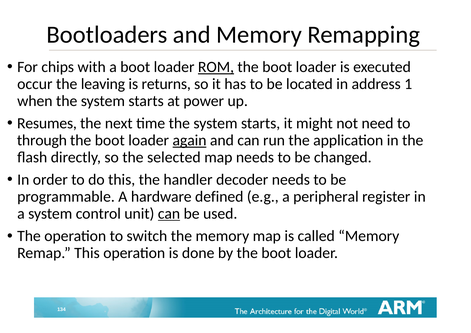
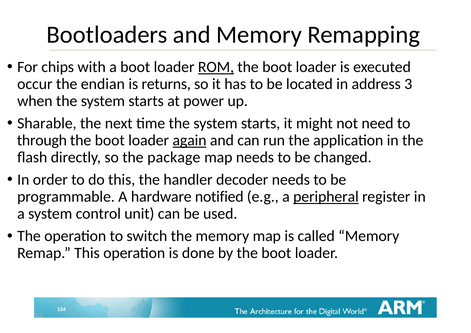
leaving: leaving -> endian (103, 84)
1: 1 -> 3 (408, 84)
Resumes: Resumes -> Sharable (47, 123)
selected: selected -> package (174, 157)
defined: defined -> notified (219, 197)
peripheral underline: none -> present (326, 197)
can underline: present -> none (169, 213)
